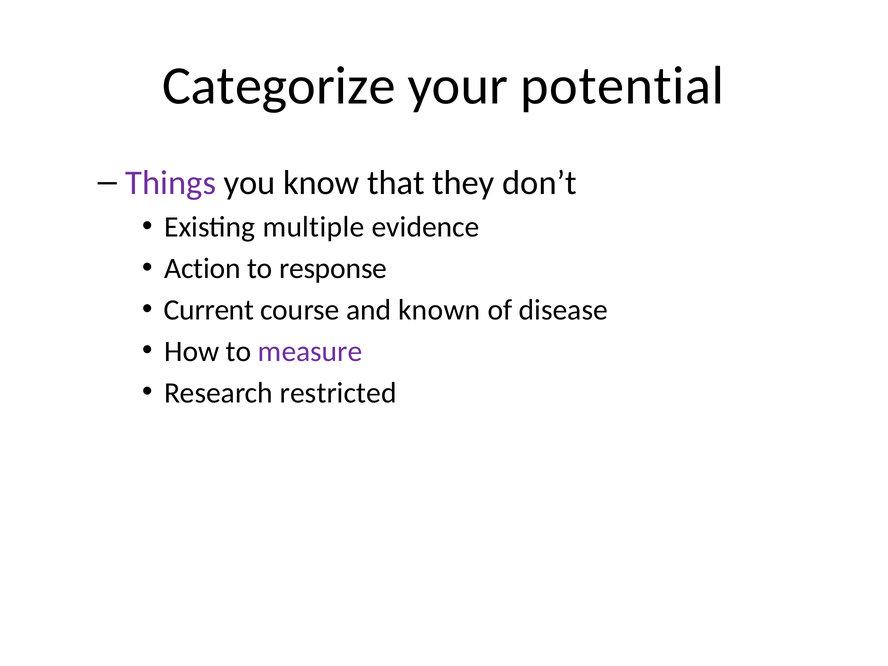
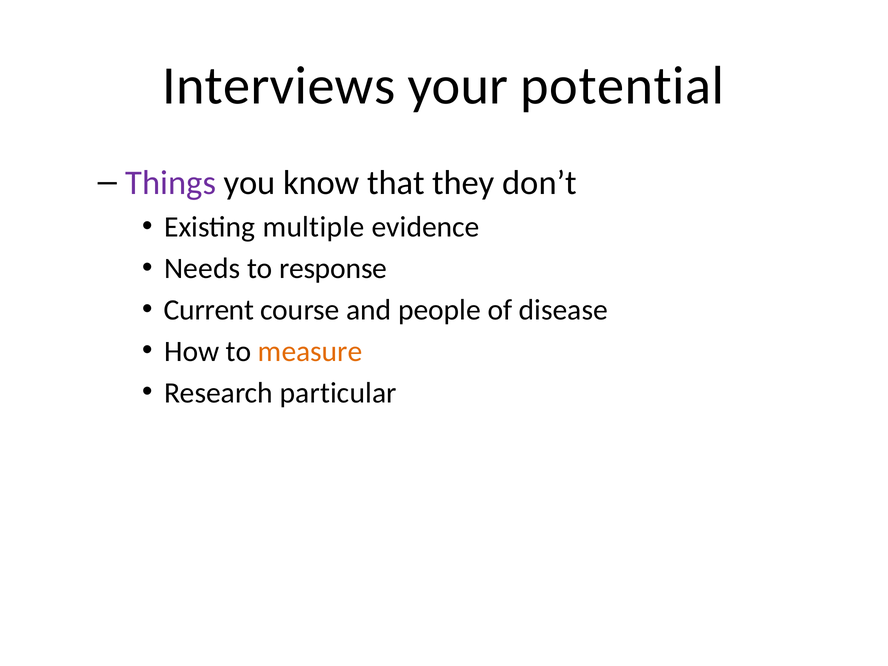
Categorize: Categorize -> Interviews (279, 86)
Action: Action -> Needs (202, 268)
known: known -> people (440, 310)
measure colour: purple -> orange (310, 351)
restricted: restricted -> particular (338, 393)
